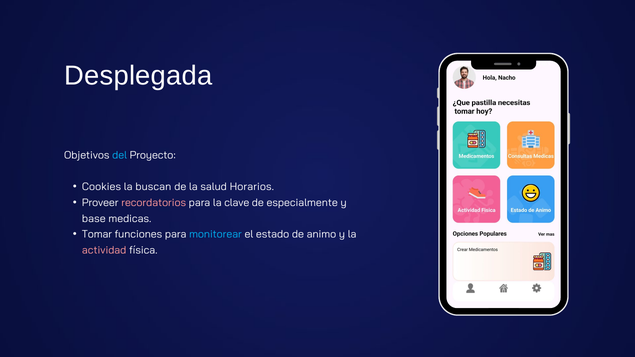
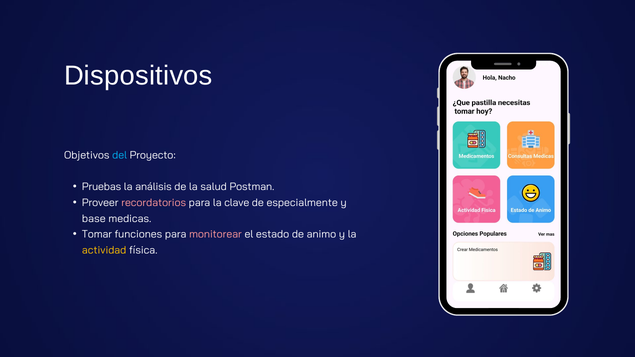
Desplegada: Desplegada -> Dispositivos (138, 76)
Cookies: Cookies -> Pruebas (102, 187)
buscan: buscan -> análisis (153, 187)
Horarios: Horarios -> Postman (252, 187)
monitorear colour: light blue -> pink (216, 235)
actividad colour: pink -> yellow (104, 250)
